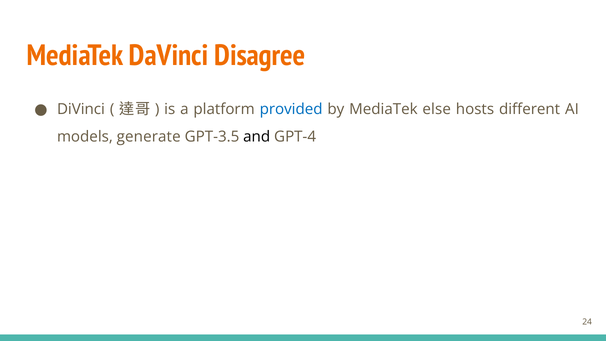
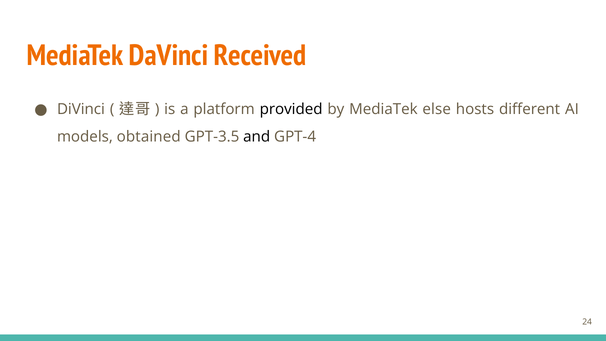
Disagree: Disagree -> Received (260, 55)
provided colour: blue -> black (291, 109)
generate: generate -> obtained (149, 137)
